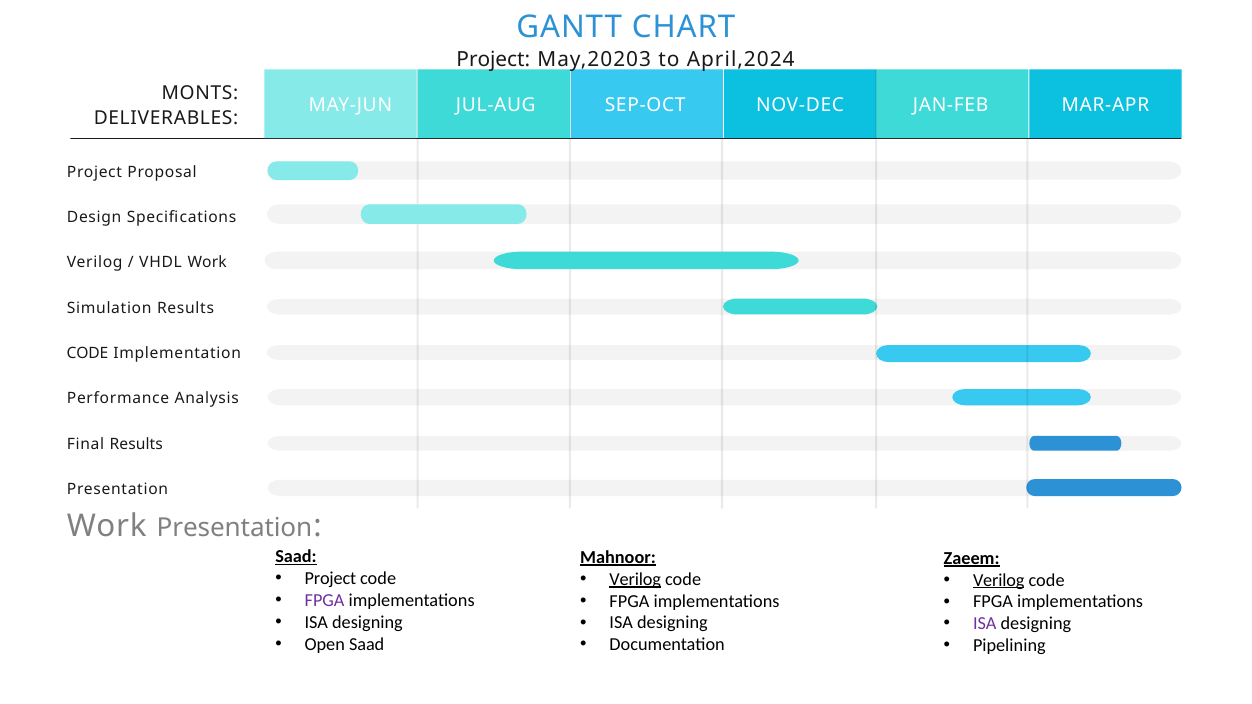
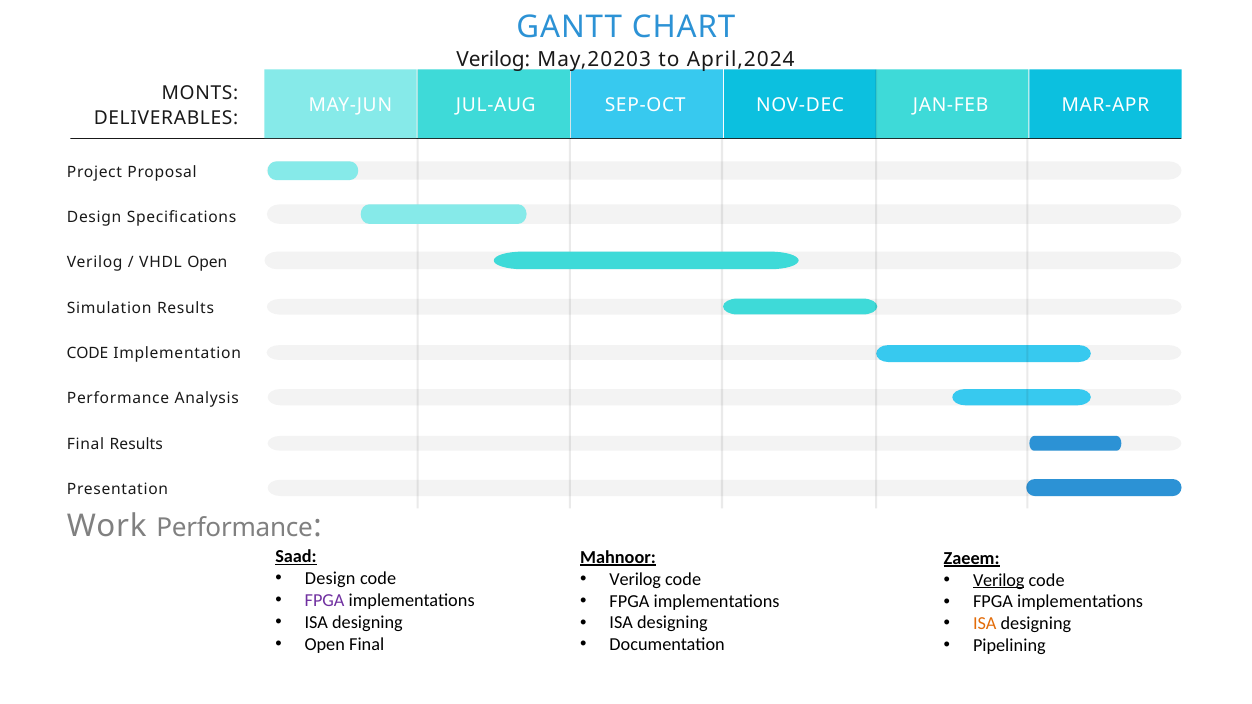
Project: Project -> Verilog (493, 60)
VHDL Work: Work -> Open (207, 263)
Work Presentation: Presentation -> Performance (235, 528)
Project: Project -> Design (330, 579)
Verilog underline: present -> none (635, 579)
ISA colour: purple -> orange (985, 624)
Open Saad: Saad -> Final (367, 644)
